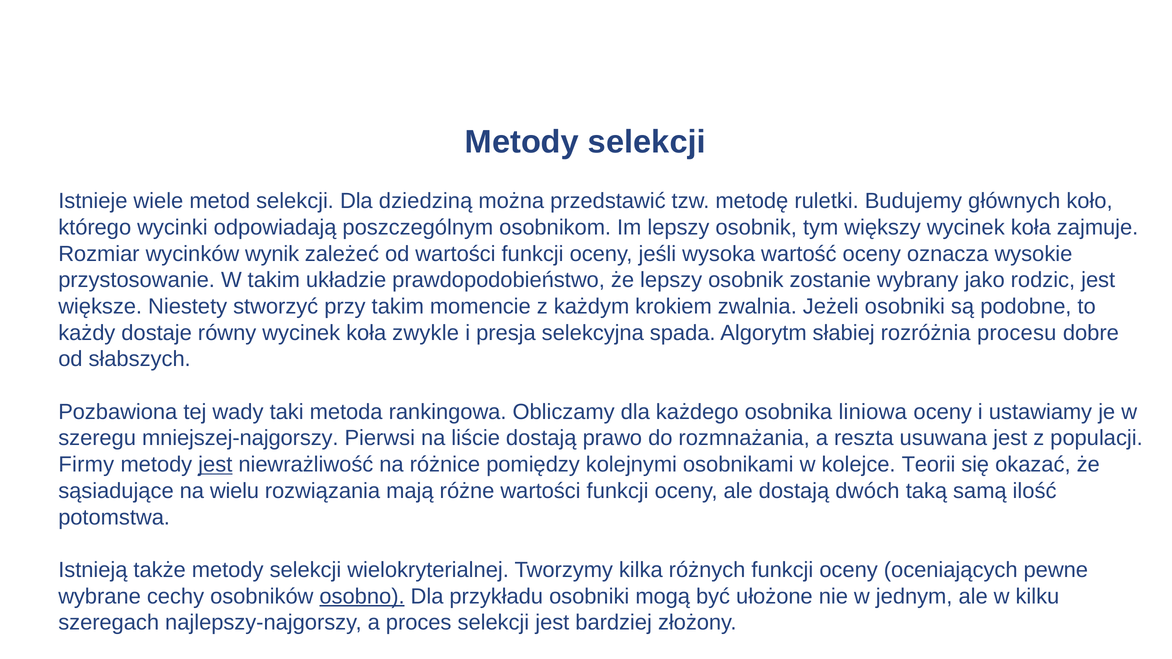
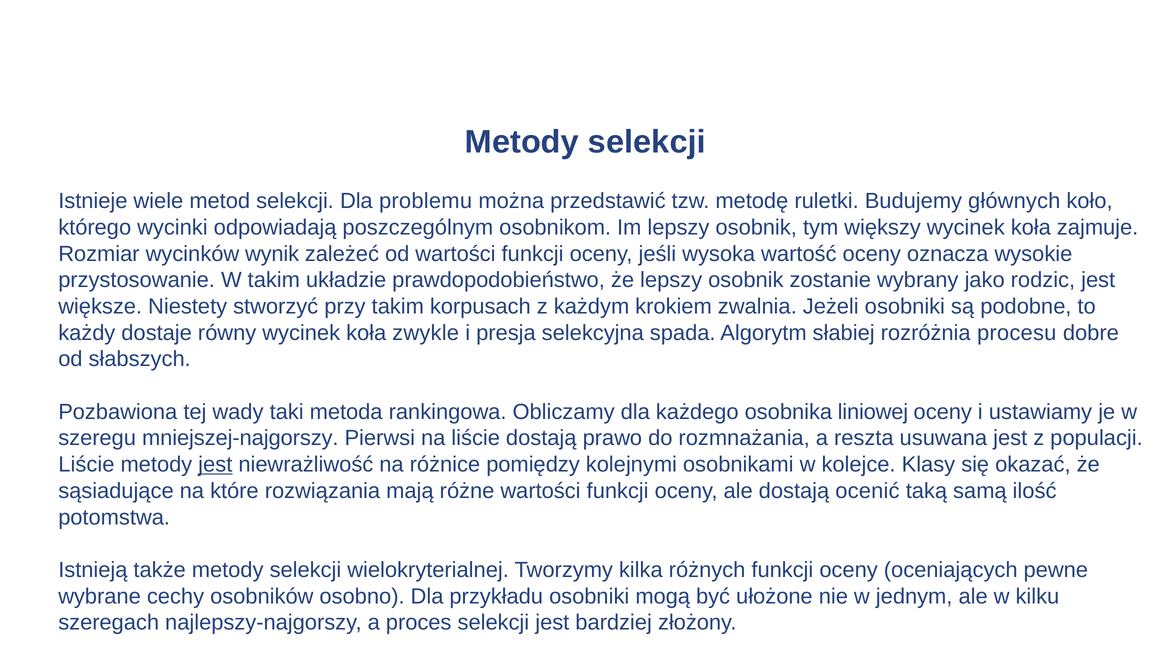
dziedziną: dziedziną -> problemu (426, 201)
momencie: momencie -> korpusach (480, 307)
liniowa: liniowa -> liniowej (873, 412)
Firmy: Firmy -> Liście (86, 465)
Teorii: Teorii -> Klasy (928, 465)
wielu: wielu -> które (234, 491)
dwóch: dwóch -> ocenić (867, 491)
osobno underline: present -> none (362, 597)
